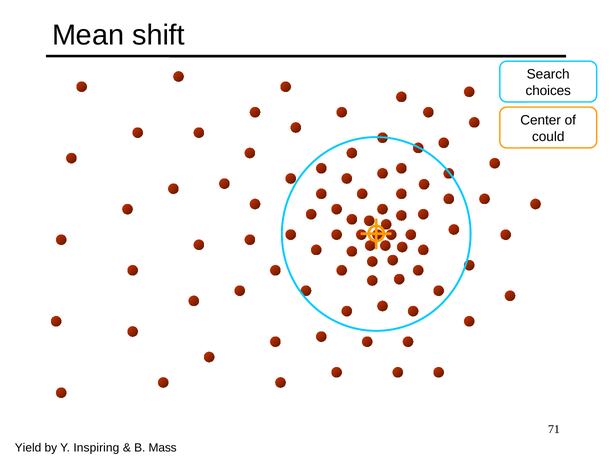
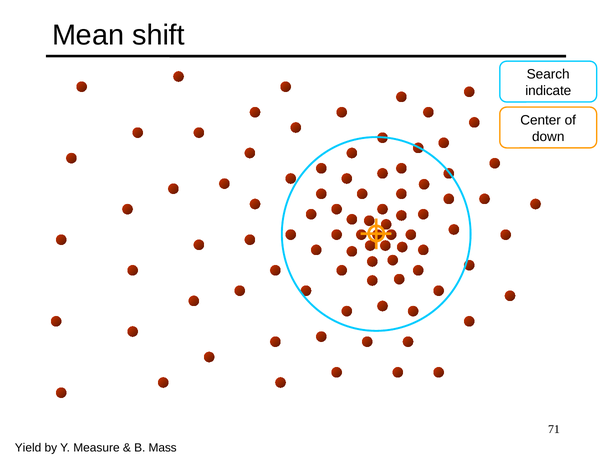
choices: choices -> indicate (548, 91)
could: could -> down (548, 137)
Inspiring: Inspiring -> Measure (96, 448)
